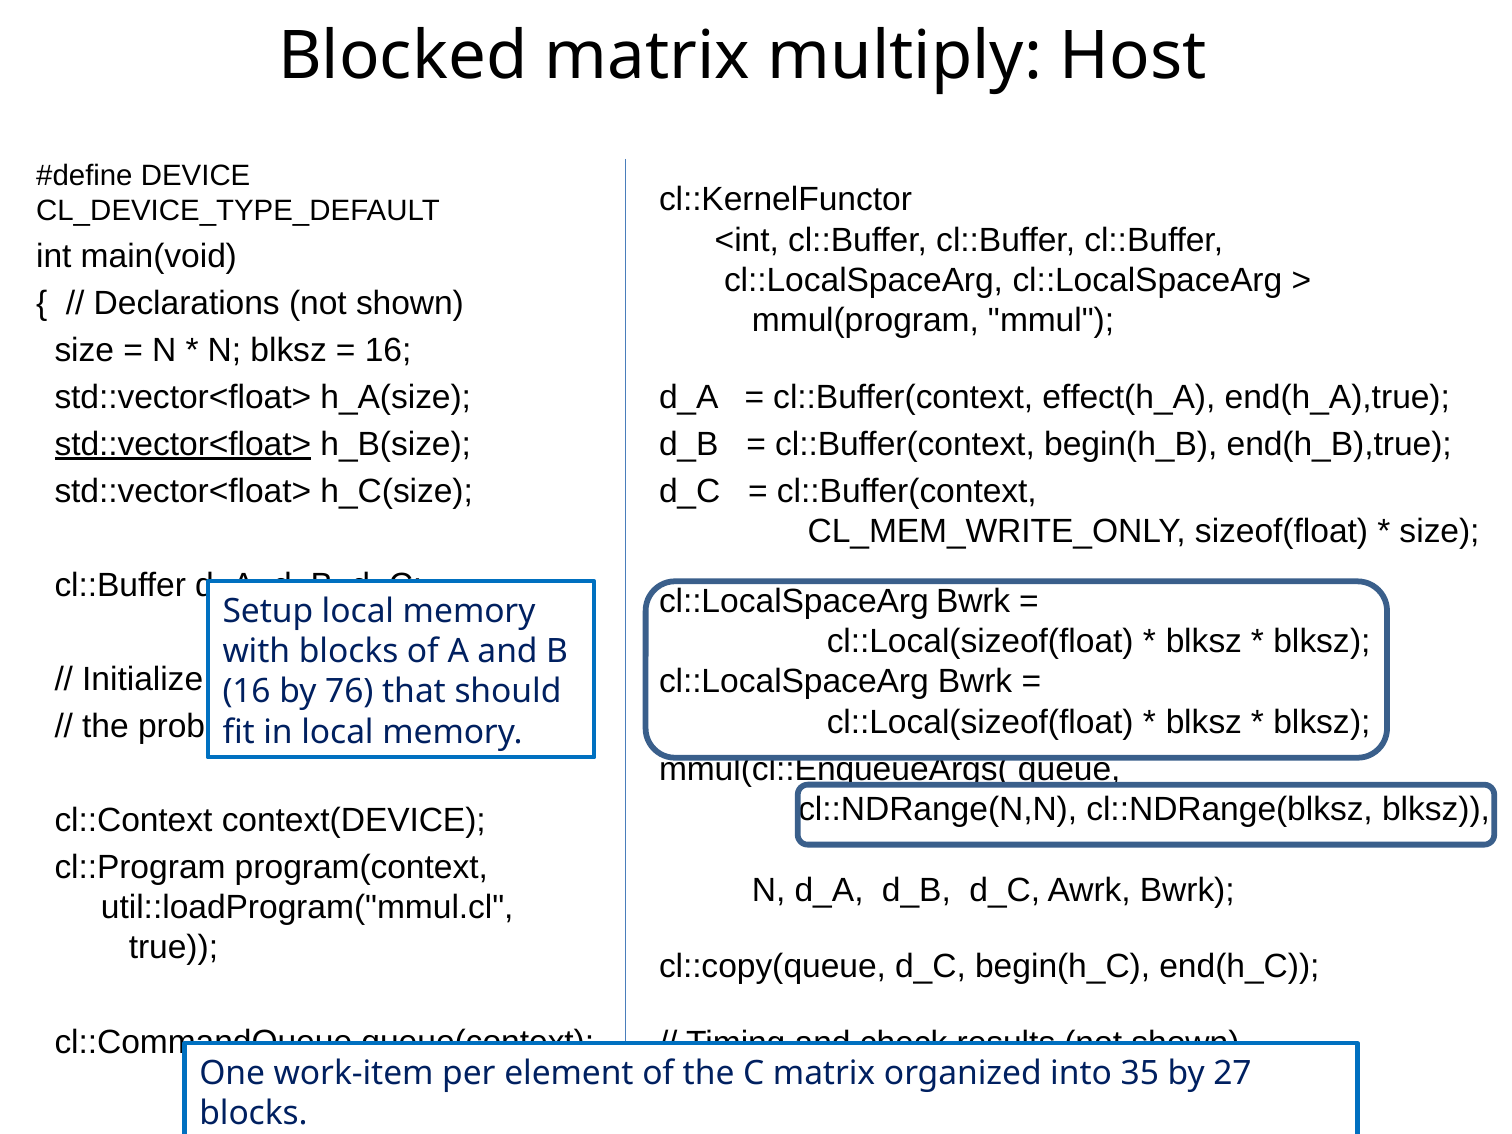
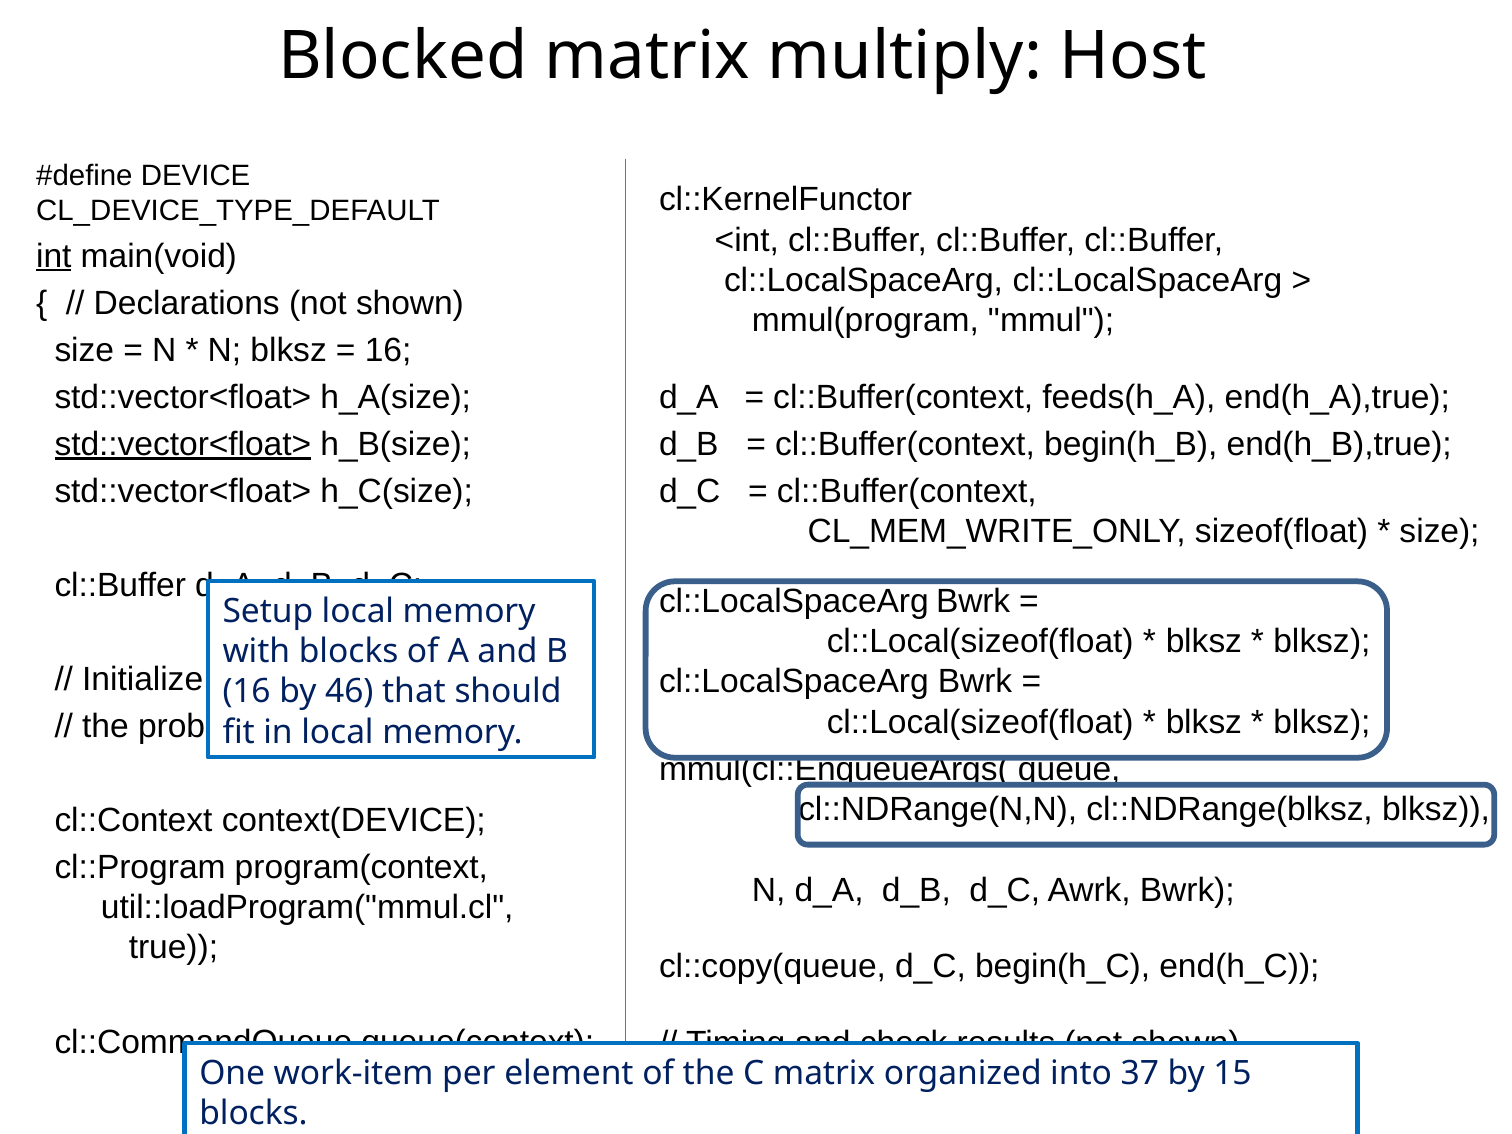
int underline: none -> present (54, 256)
effect(h_A: effect(h_A -> feeds(h_A (1129, 397)
76: 76 -> 46 (349, 692)
35: 35 -> 37 (1140, 1073)
27: 27 -> 15 (1232, 1073)
